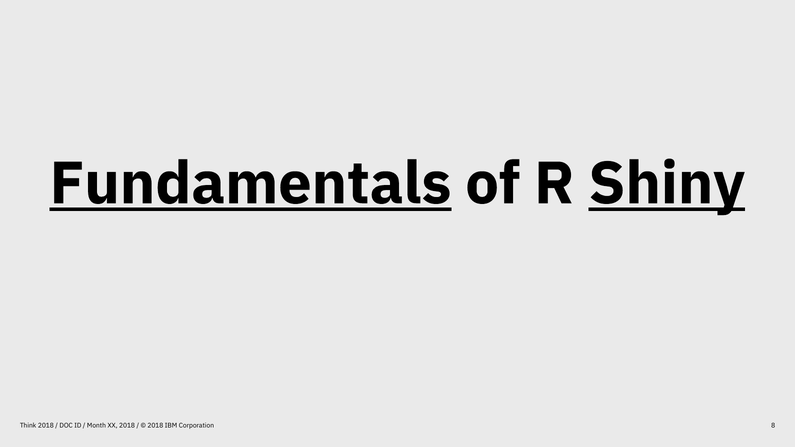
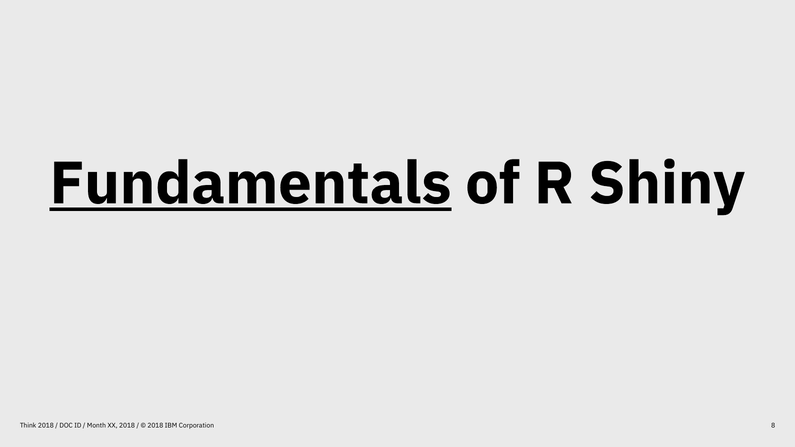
Shiny underline: present -> none (667, 184)
